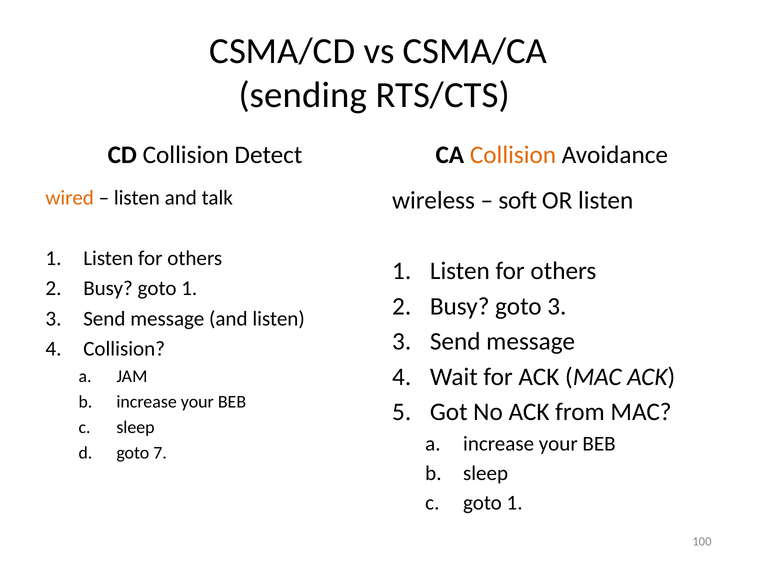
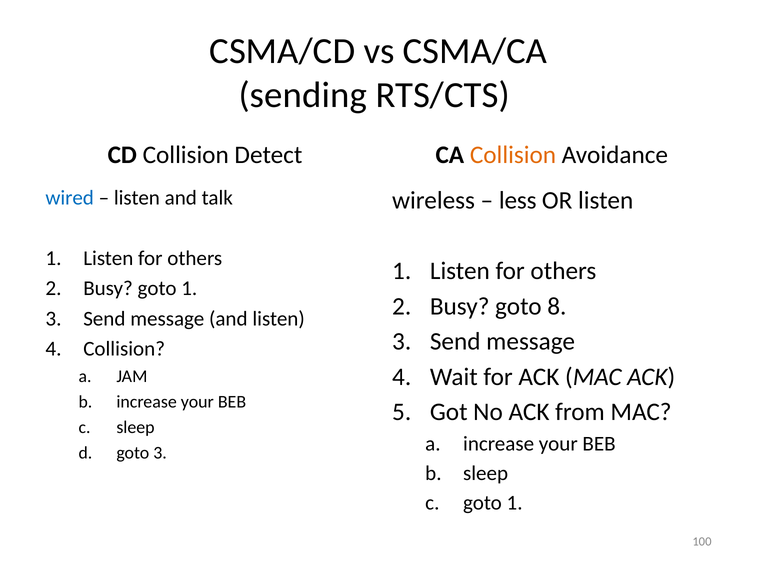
wired colour: orange -> blue (70, 198)
soft: soft -> less (518, 201)
goto 3: 3 -> 8 (557, 307)
goto 7: 7 -> 3 (160, 454)
